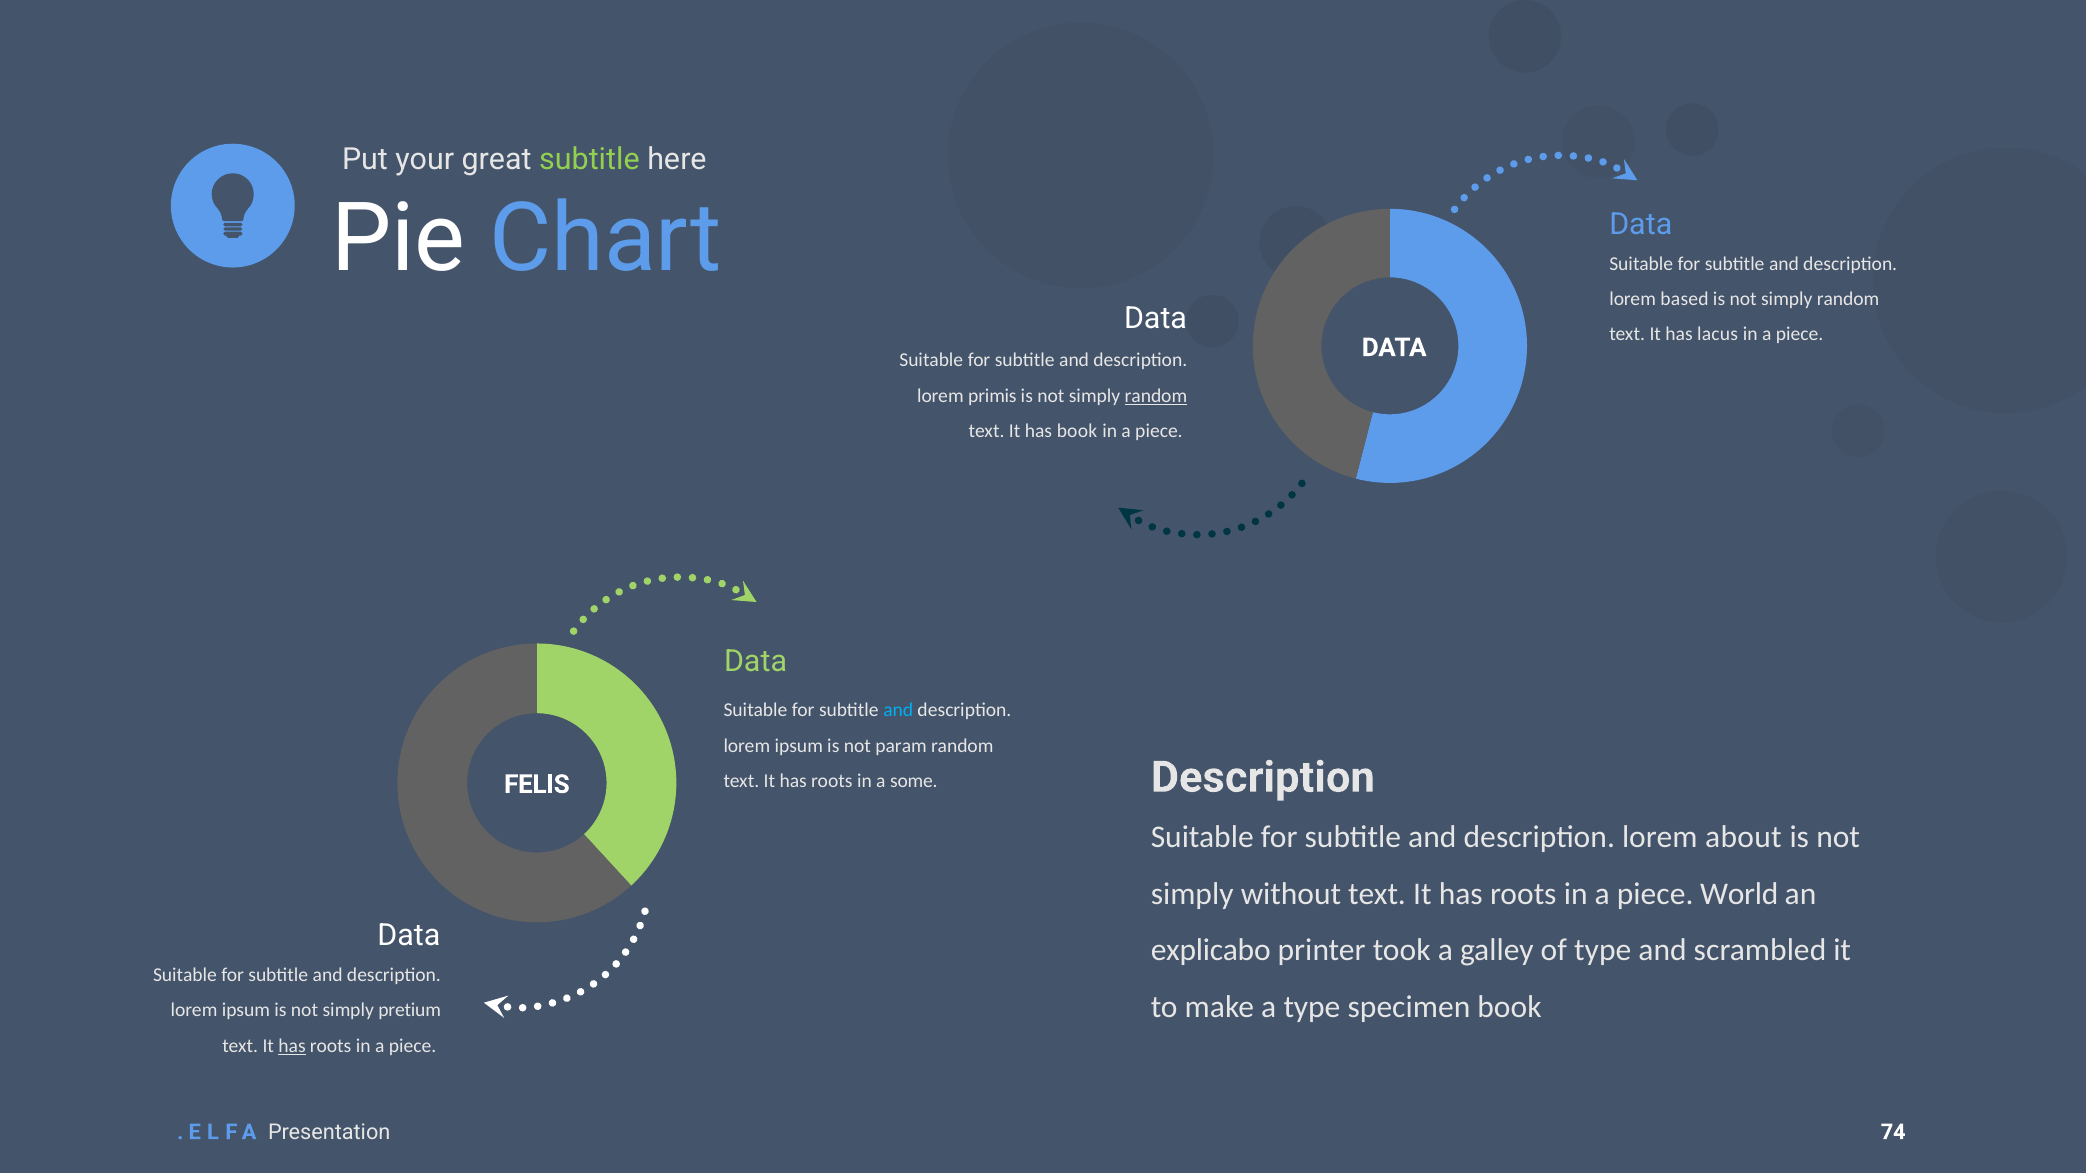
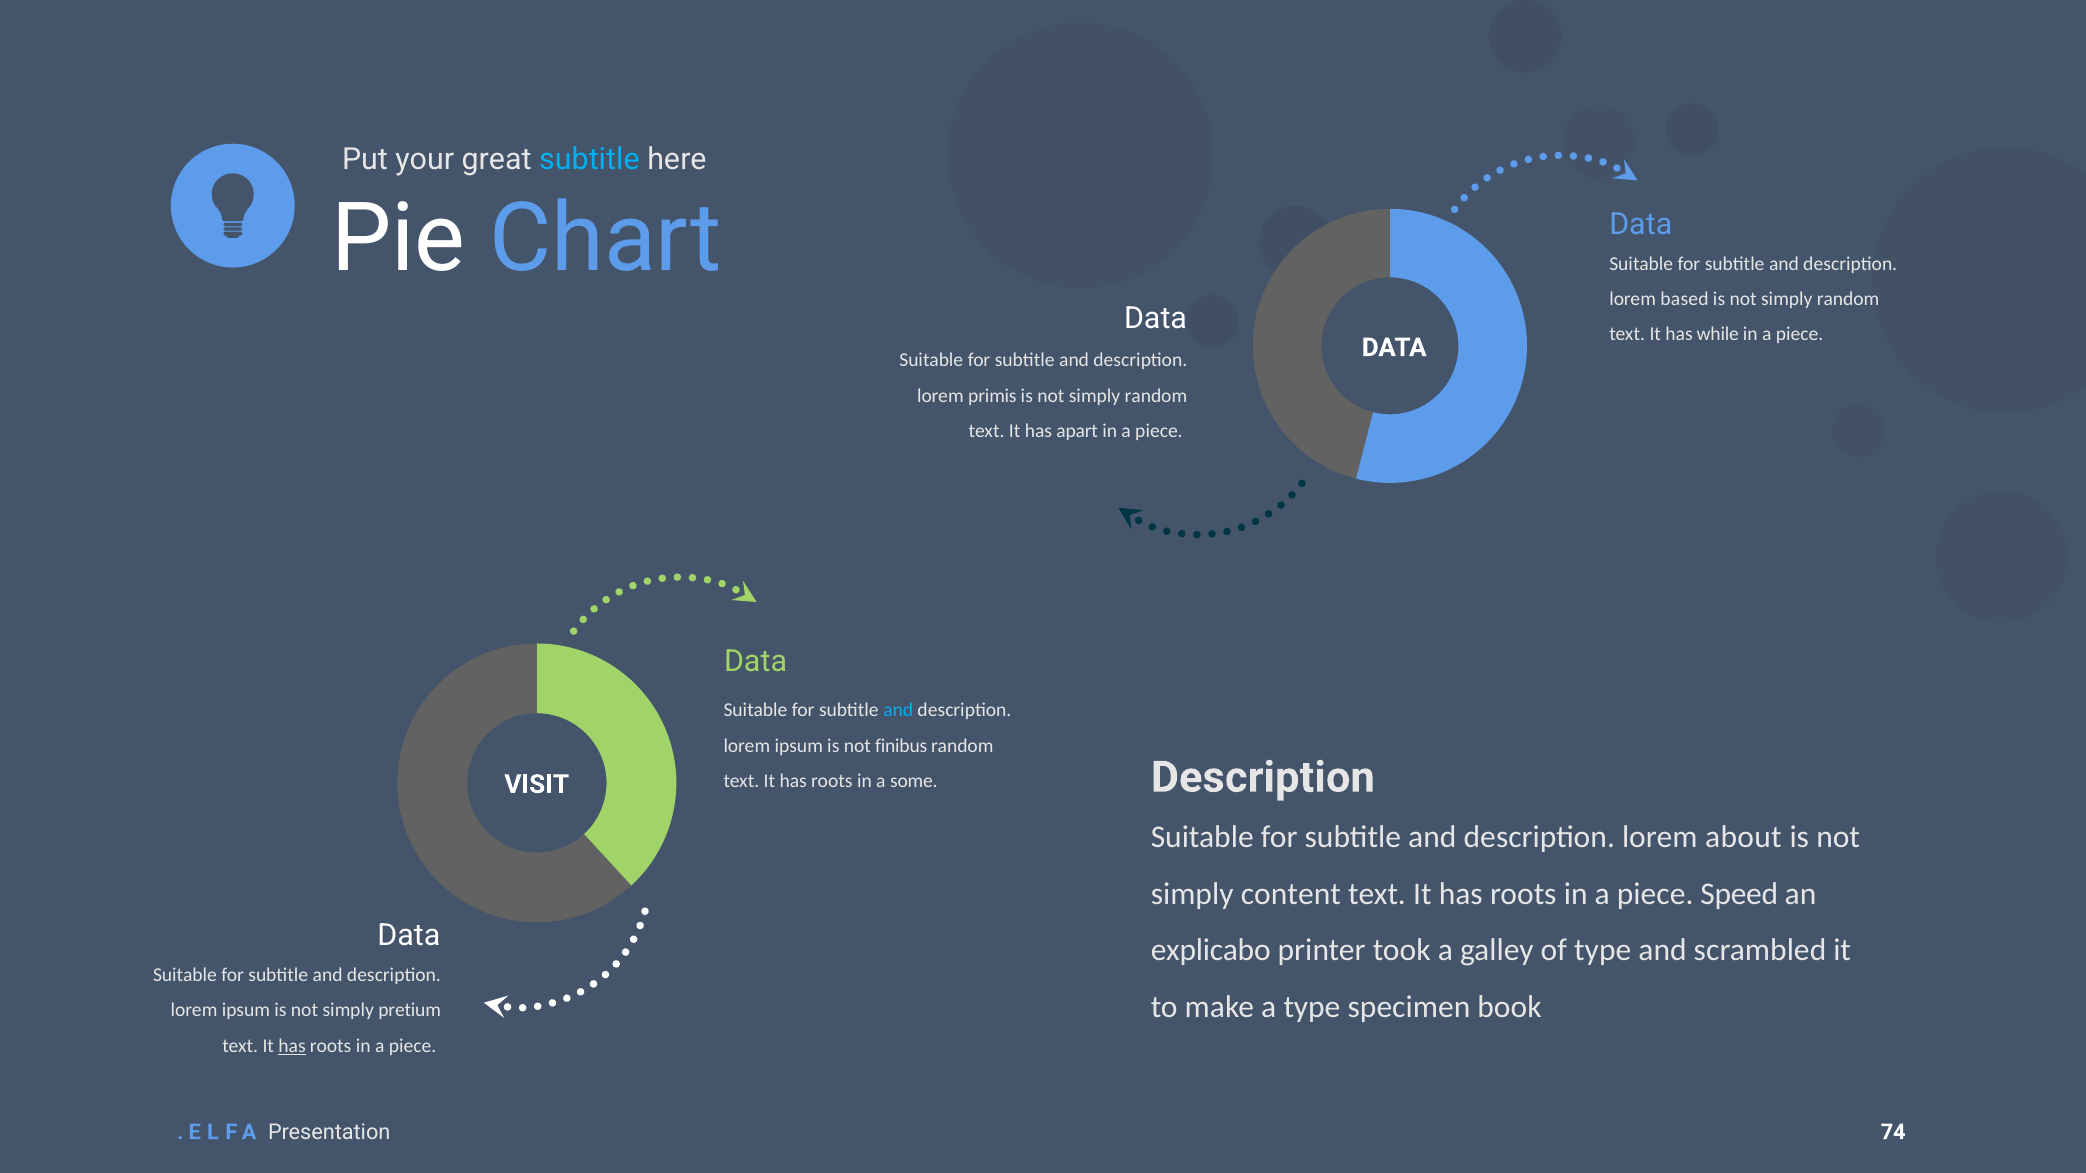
subtitle colour: light green -> light blue (589, 160)
lacus: lacus -> while (1718, 334)
random underline: present -> none (1156, 396)
has book: book -> apart (1077, 431)
param: param -> finibus (901, 746)
FELIS: FELIS -> VISIT (537, 785)
without: without -> content (1291, 894)
World: World -> Speed (1739, 894)
